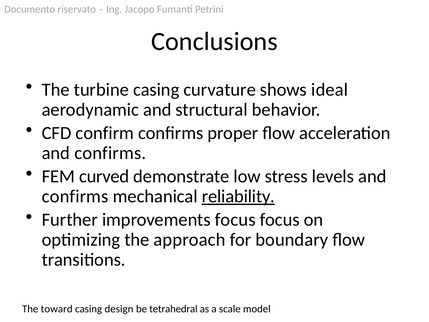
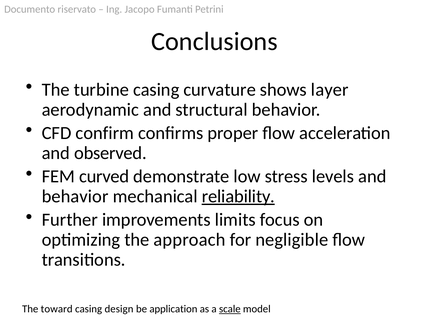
ideal: ideal -> layer (330, 90)
confirms: confirms -> observed (110, 153)
confirms: confirms -> behavior (75, 196)
improvements focus: focus -> limits (235, 220)
boundary: boundary -> negligible (292, 240)
tetrahedral: tetrahedral -> application (173, 309)
scale underline: none -> present (230, 309)
